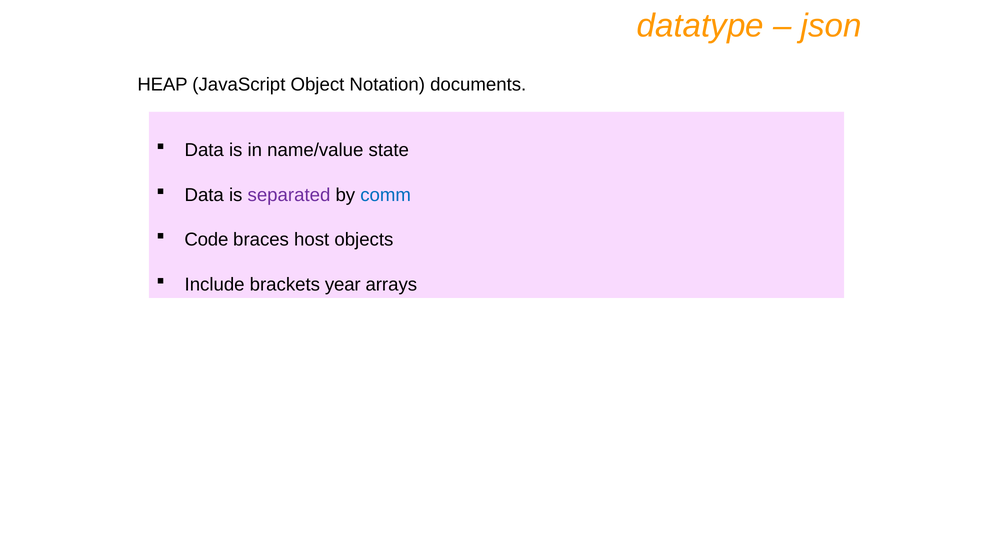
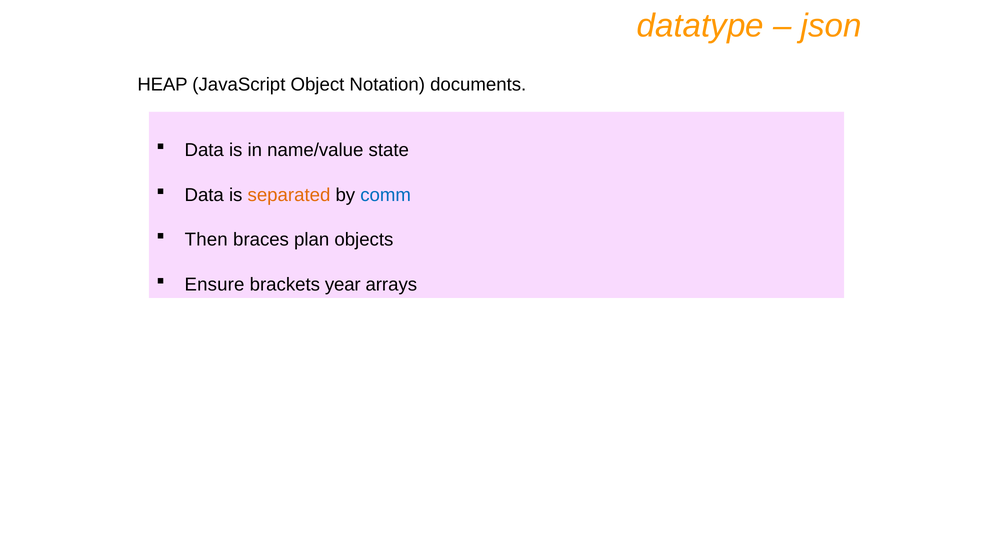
separated colour: purple -> orange (289, 195)
Code: Code -> Then (206, 240)
host: host -> plan (312, 240)
Include: Include -> Ensure (215, 284)
